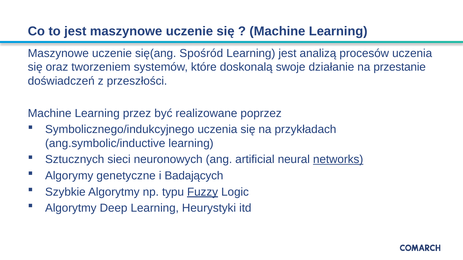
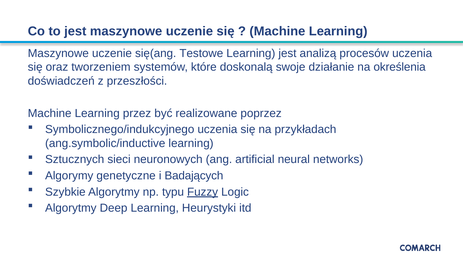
Spośród: Spośród -> Testowe (201, 53)
przestanie: przestanie -> określenia (400, 67)
networks underline: present -> none (338, 160)
